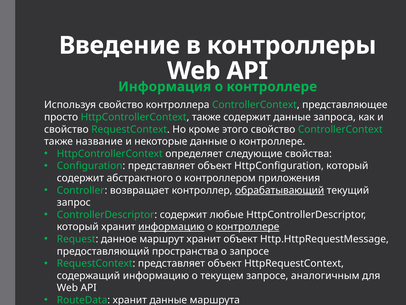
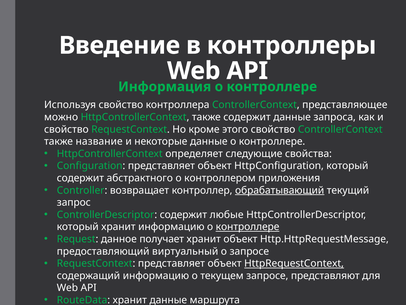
просто: просто -> можно (61, 117)
информацию underline: present -> none (171, 227)
маршрут: маршрут -> получает (162, 239)
пространства: пространства -> виртуальный (185, 251)
HttpRequestContext underline: none -> present (294, 263)
аналогичным: аналогичным -> представляют (325, 275)
